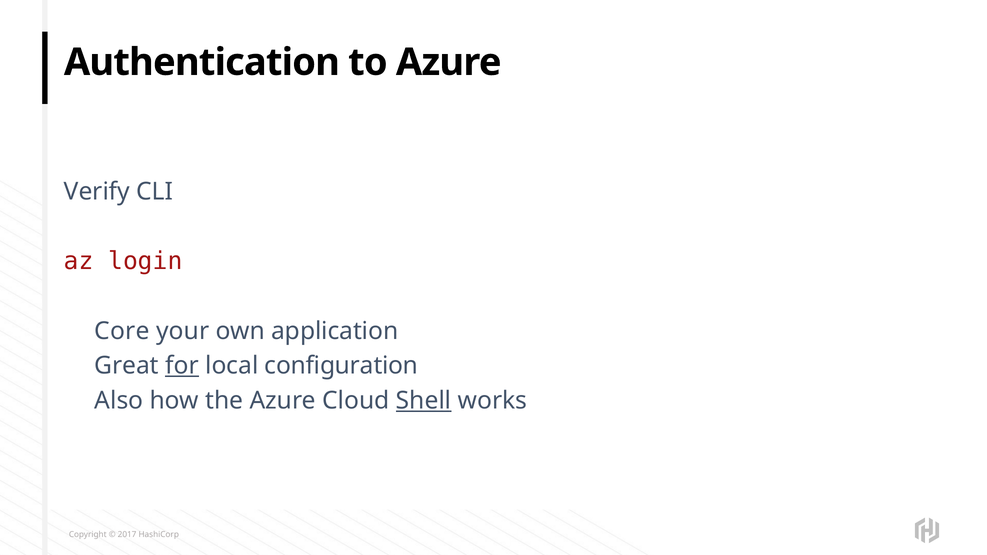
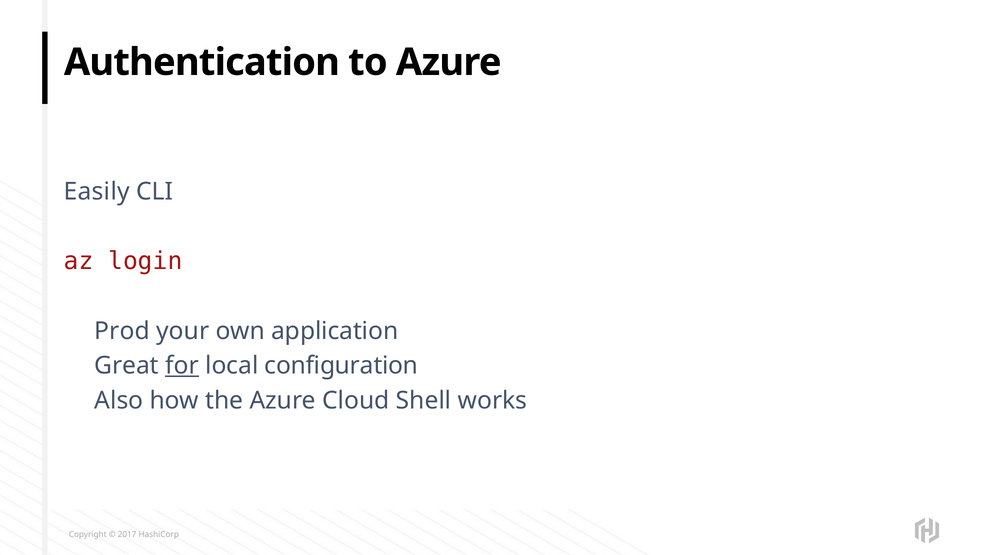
Verify: Verify -> Easily (97, 192)
Core: Core -> Prod (122, 331)
Shell underline: present -> none (424, 401)
